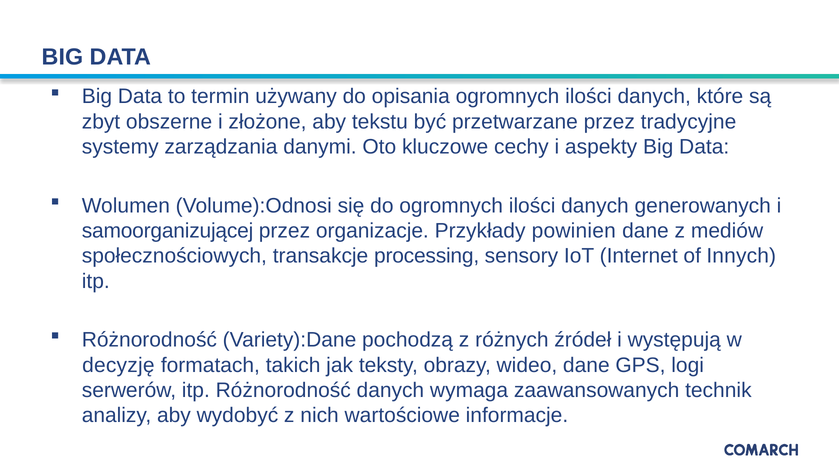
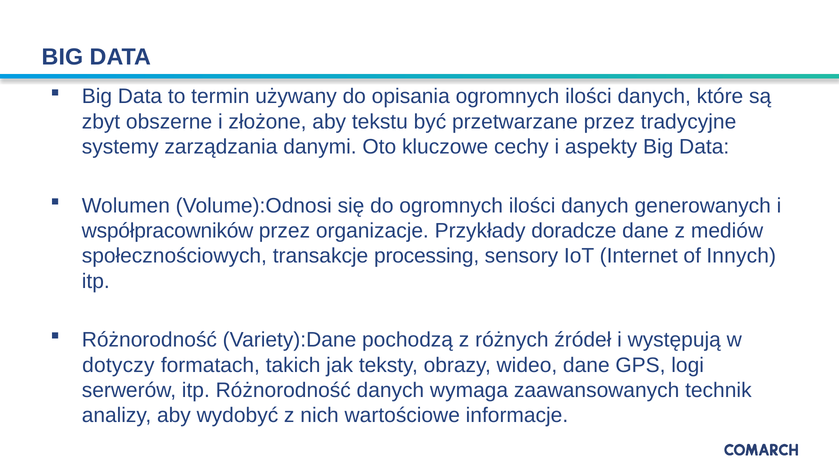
samoorganizującej: samoorganizującej -> współpracowników (168, 231)
powinien: powinien -> doradcze (574, 231)
decyzję: decyzję -> dotyczy (118, 365)
